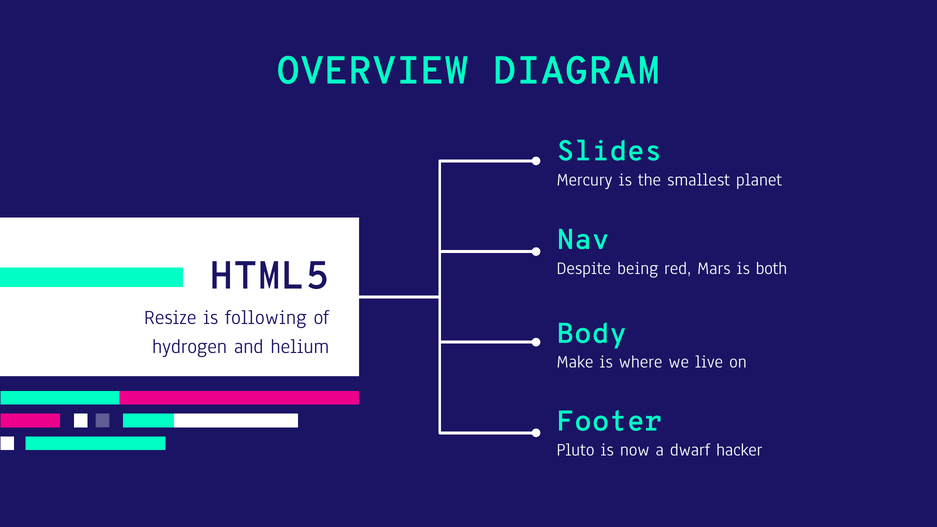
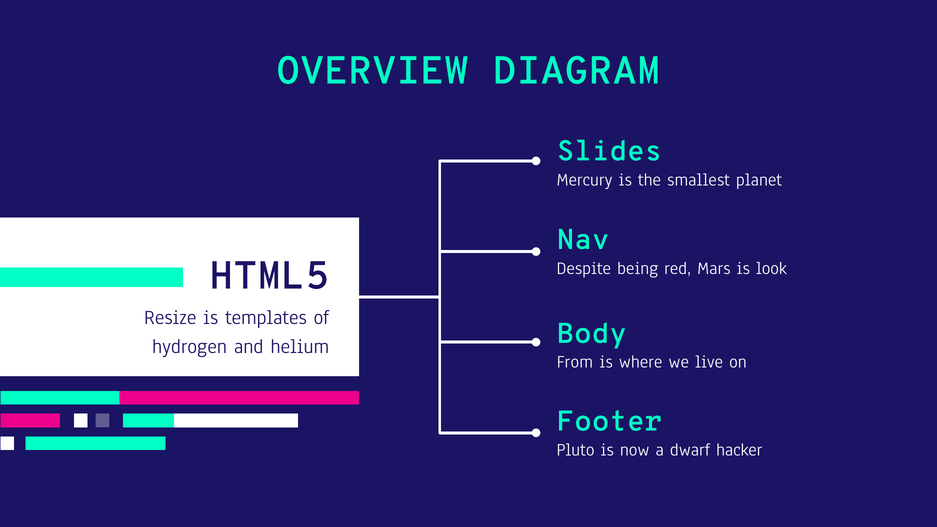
both: both -> look (771, 268)
following: following -> templates (266, 318)
Make: Make -> From (575, 362)
